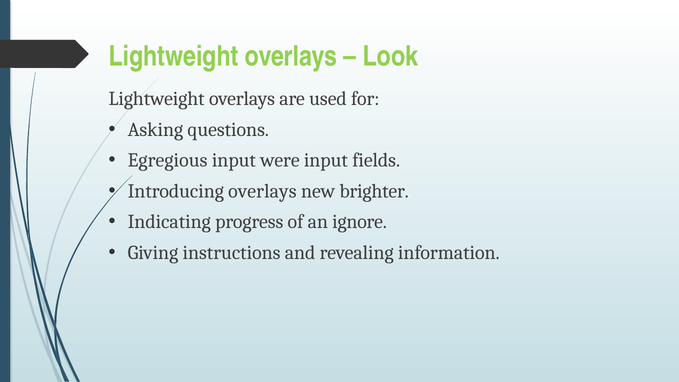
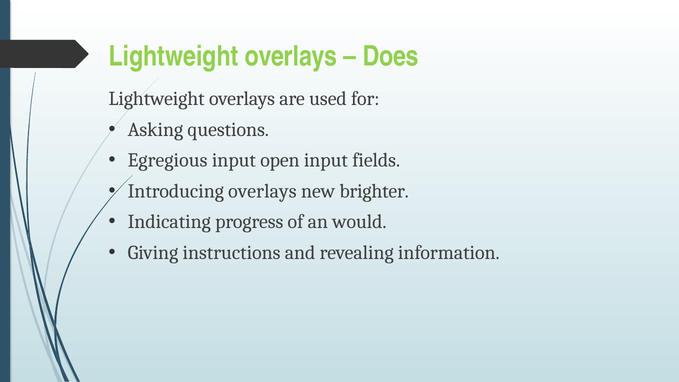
Look: Look -> Does (391, 56)
were: were -> open (280, 160)
ignore: ignore -> would (359, 222)
